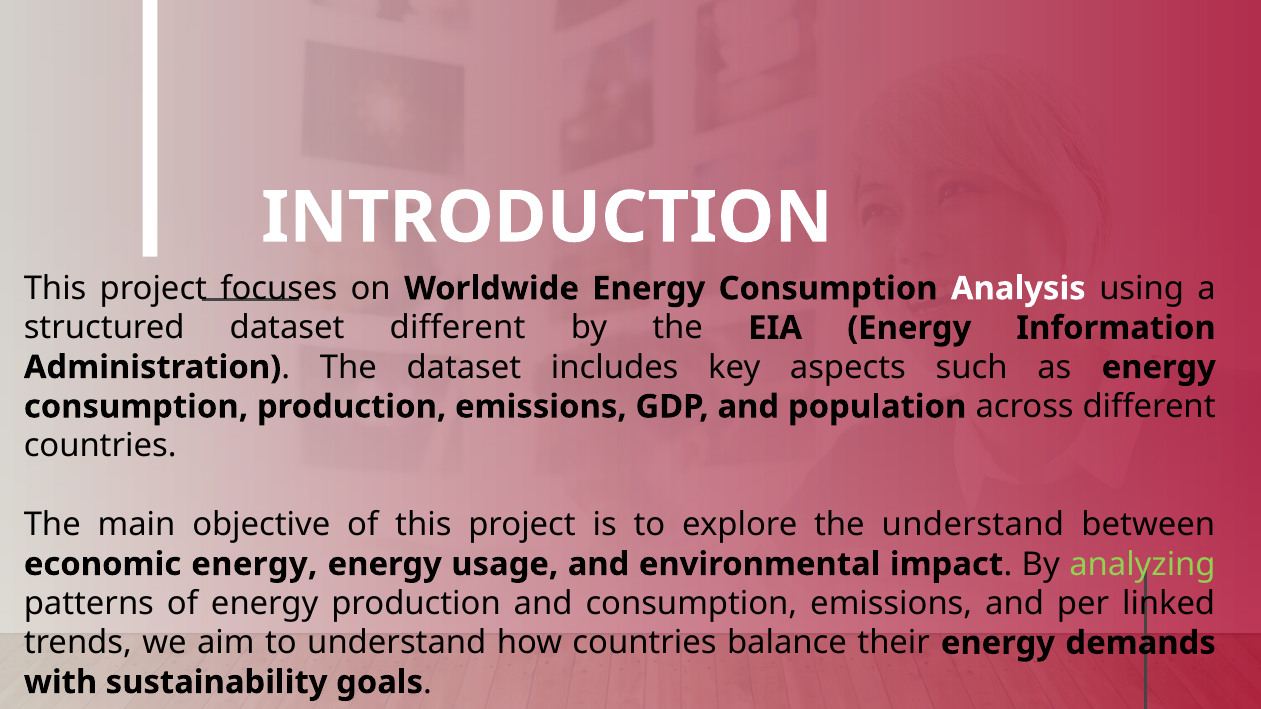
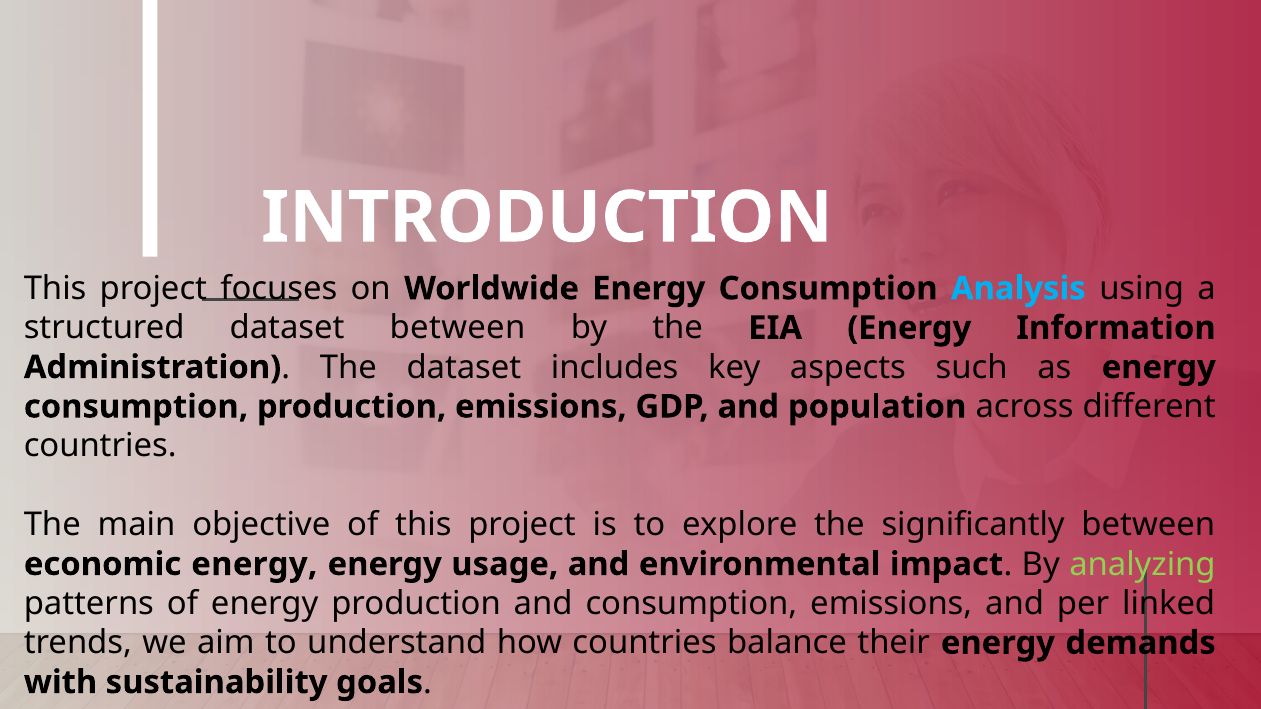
Analysis colour: white -> light blue (1018, 289)
dataset different: different -> between (458, 328)
the understand: understand -> significantly (973, 525)
